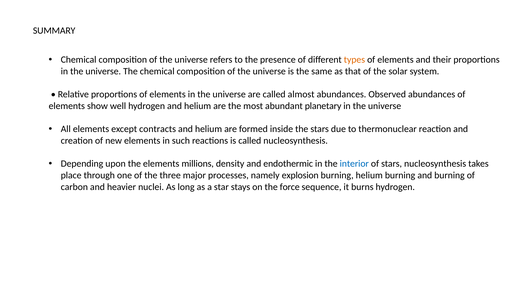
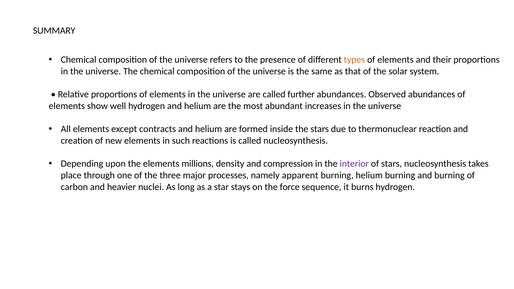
almost: almost -> further (301, 94)
planetary: planetary -> increases (323, 106)
endothermic: endothermic -> compression (288, 164)
interior colour: blue -> purple (354, 164)
explosion: explosion -> apparent (300, 175)
